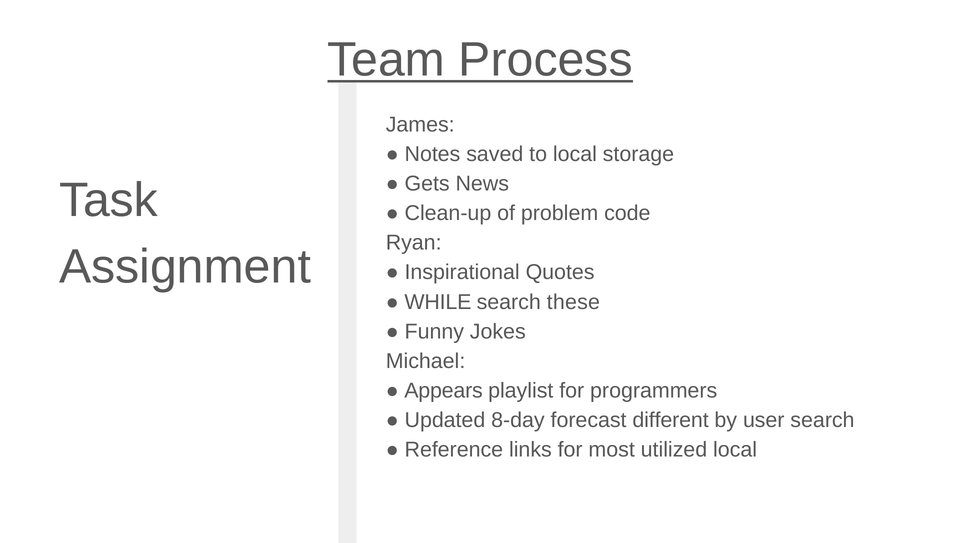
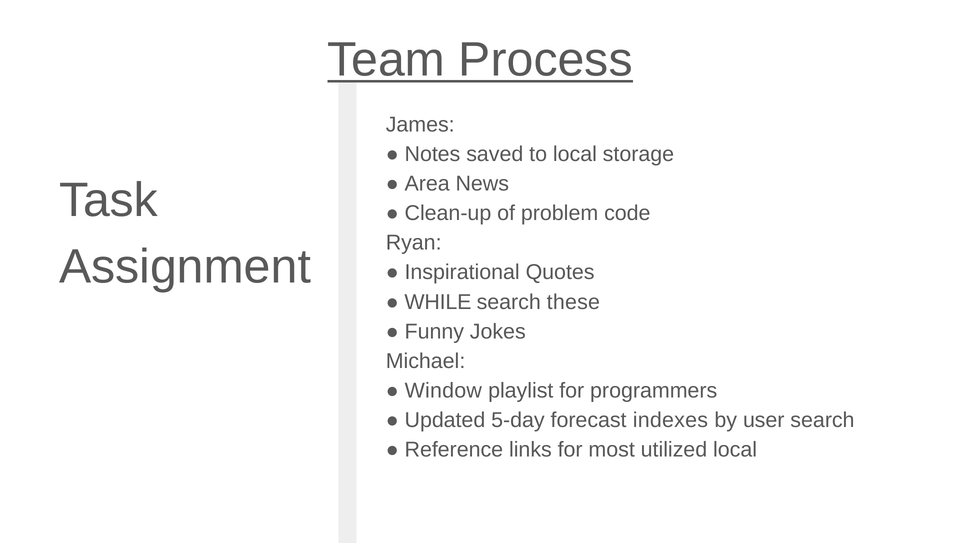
Gets: Gets -> Area (427, 184)
Appears: Appears -> Window (443, 391)
8-day: 8-day -> 5-day (518, 420)
different: different -> indexes (670, 420)
